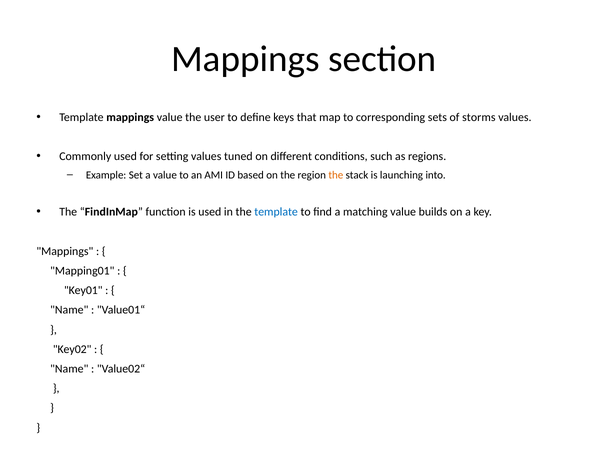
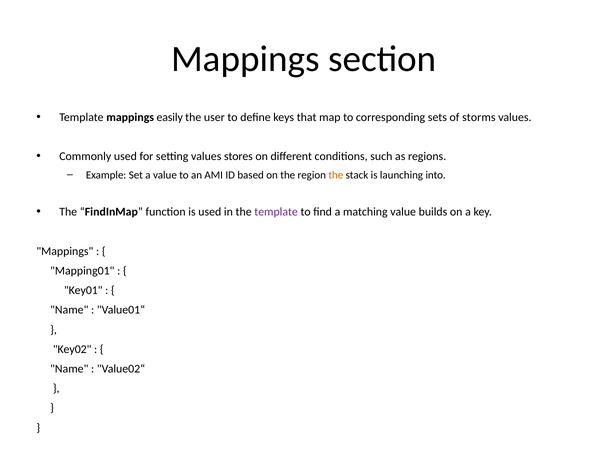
mappings value: value -> easily (170, 117)
tuned: tuned -> stores (238, 157)
template colour: blue -> purple (276, 212)
